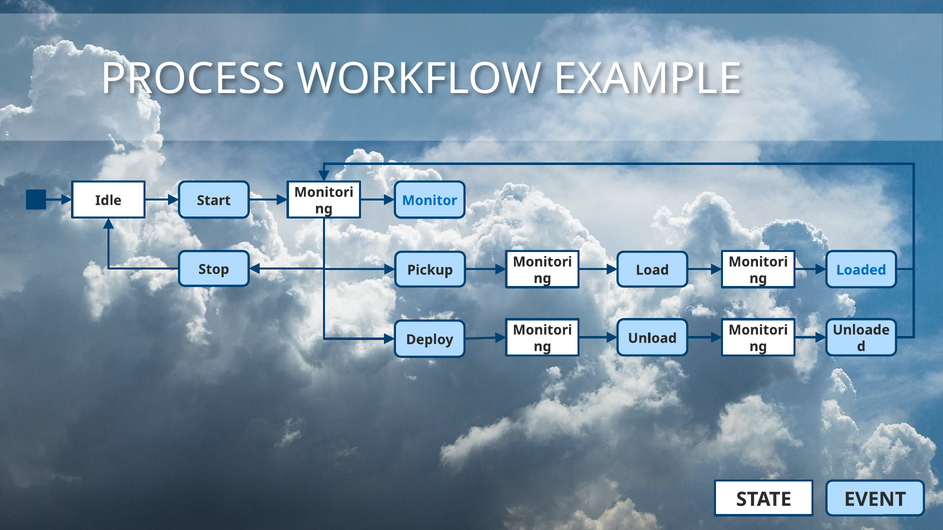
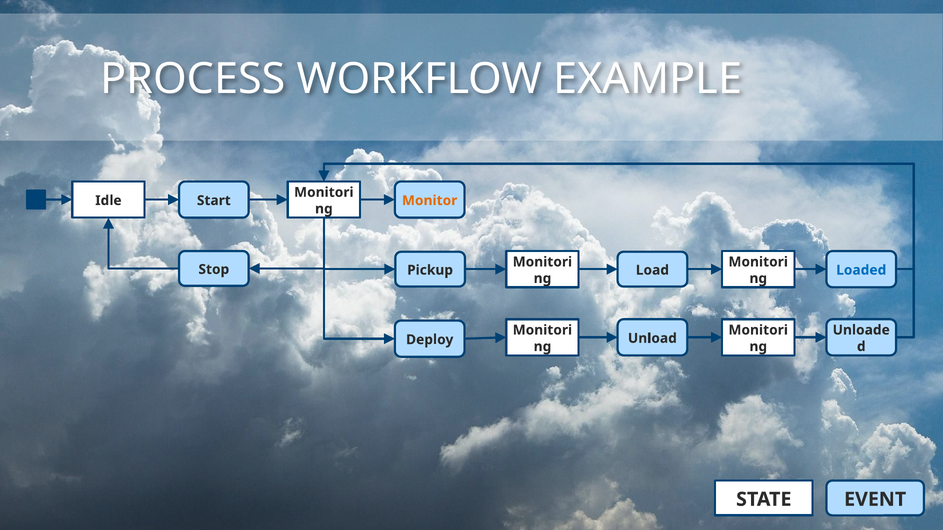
Monitor colour: blue -> orange (430, 201)
